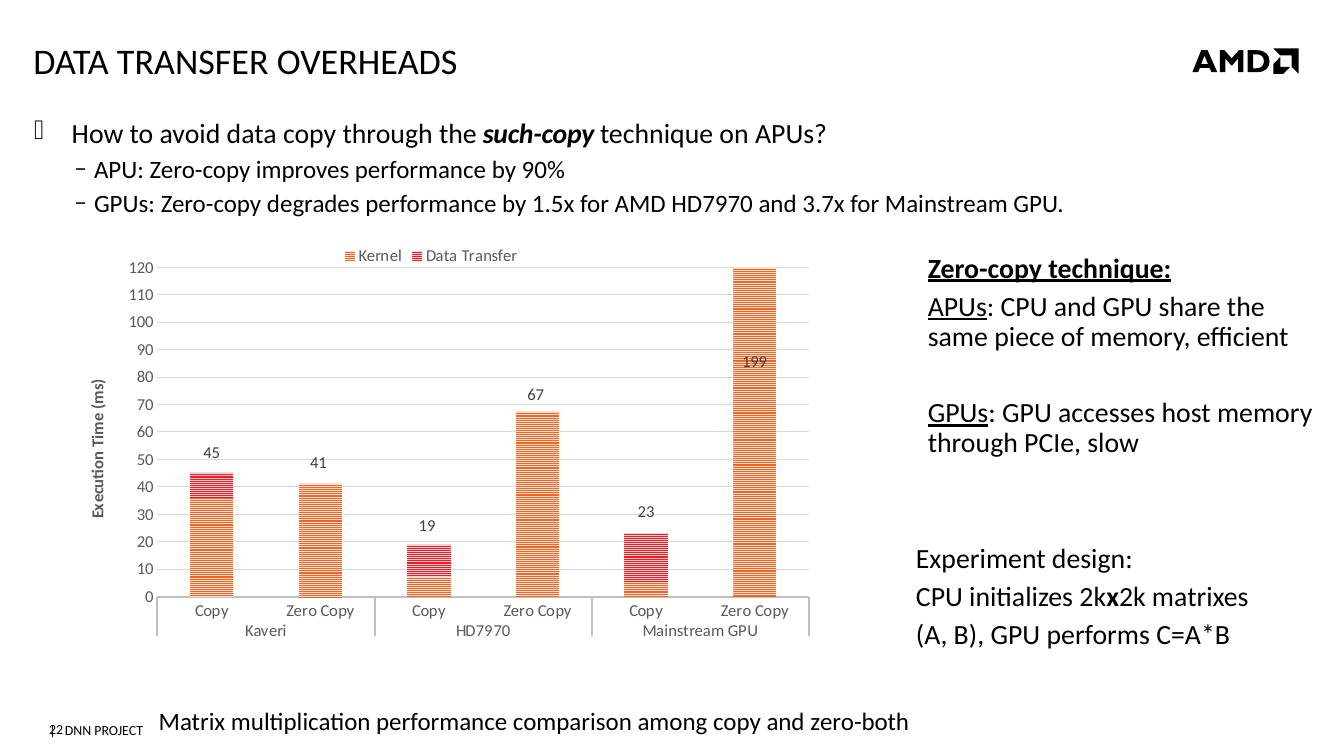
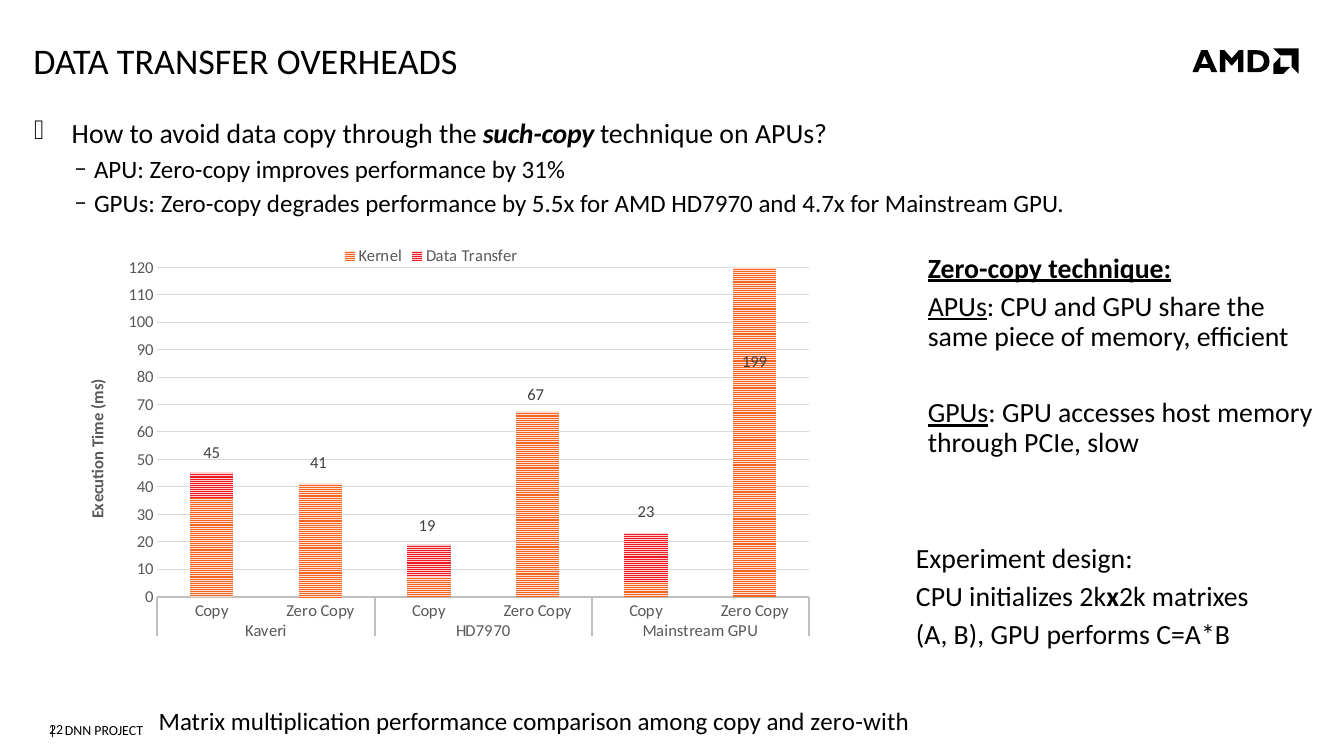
90%: 90% -> 31% (543, 170)
1.5x: 1.5x -> 5.5x (553, 204)
3.7x: 3.7x -> 4.7x (824, 204)
zero-both: zero-both -> zero-with (860, 723)
